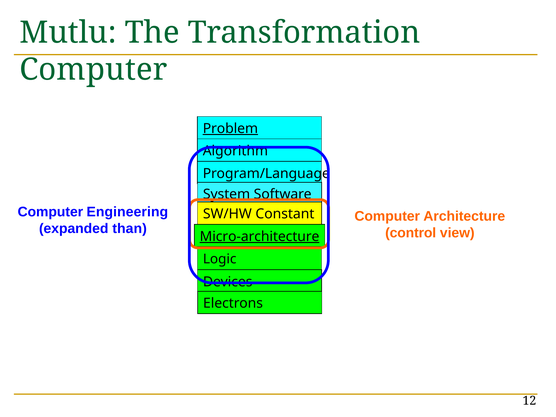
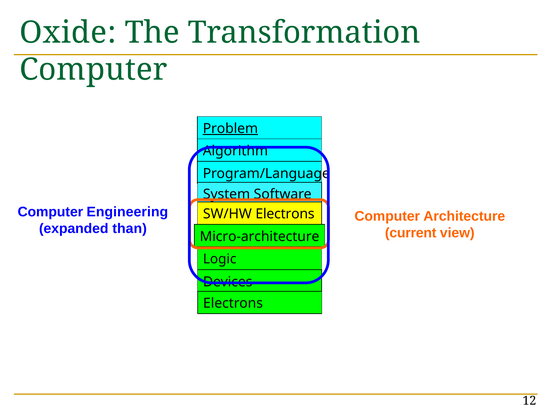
Mutlu: Mutlu -> Oxide (68, 33)
SW/HW Constant: Constant -> Electrons (285, 214)
control: control -> current (411, 233)
Micro-architecture underline: present -> none (260, 236)
